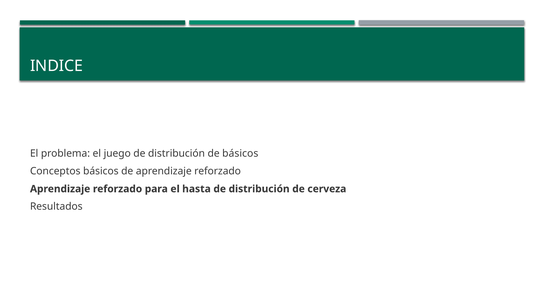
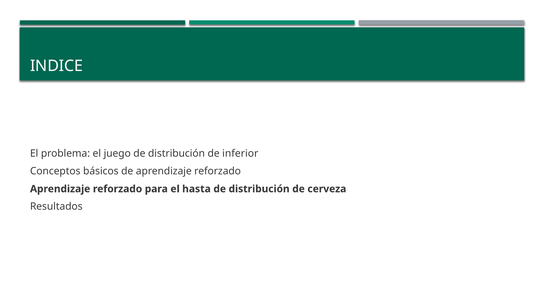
de básicos: básicos -> inferior (240, 154)
